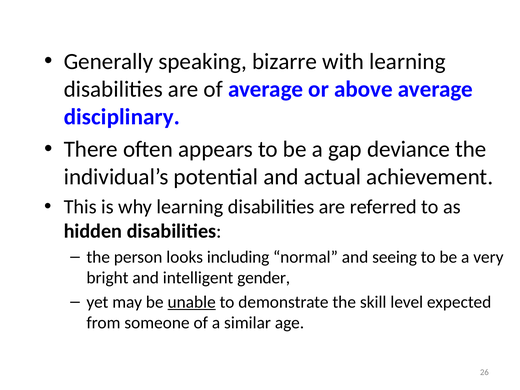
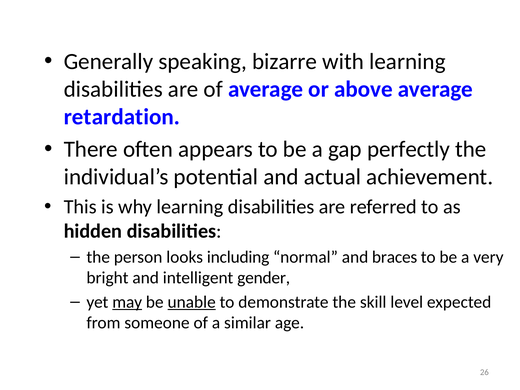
disciplinary: disciplinary -> retardation (122, 117)
deviance: deviance -> perfectly (408, 149)
seeing: seeing -> braces (395, 257)
may underline: none -> present (127, 302)
